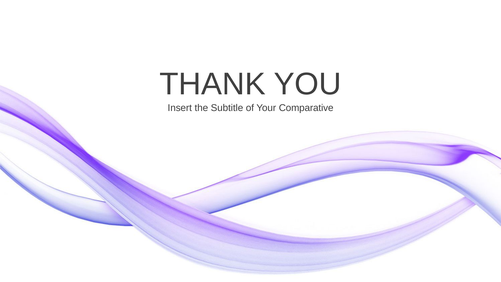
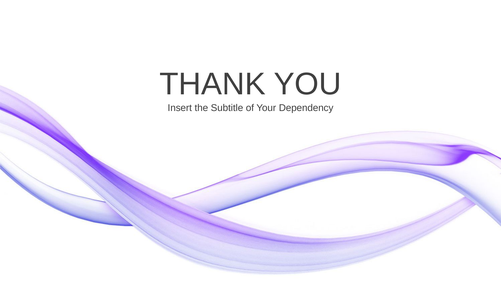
Comparative: Comparative -> Dependency (306, 108)
